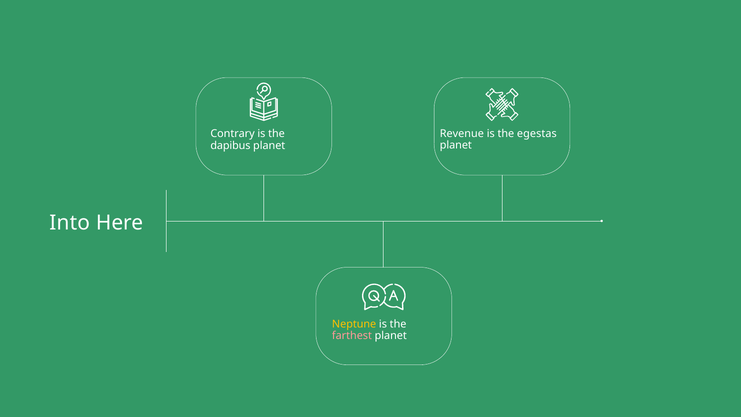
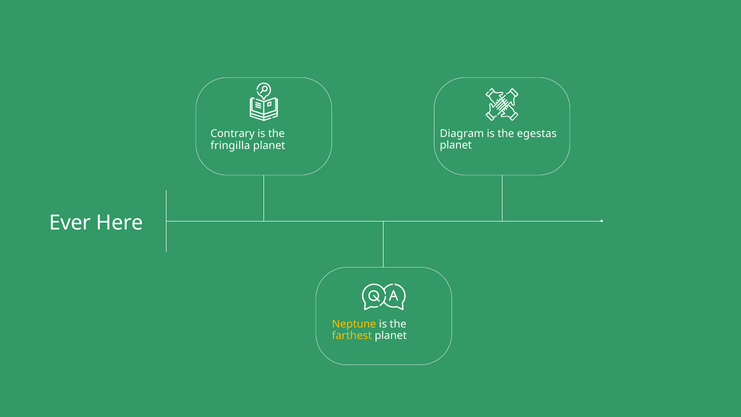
Revenue: Revenue -> Diagram (462, 134)
dapibus: dapibus -> fringilla (230, 145)
Into: Into -> Ever (70, 223)
farthest colour: pink -> yellow (352, 336)
